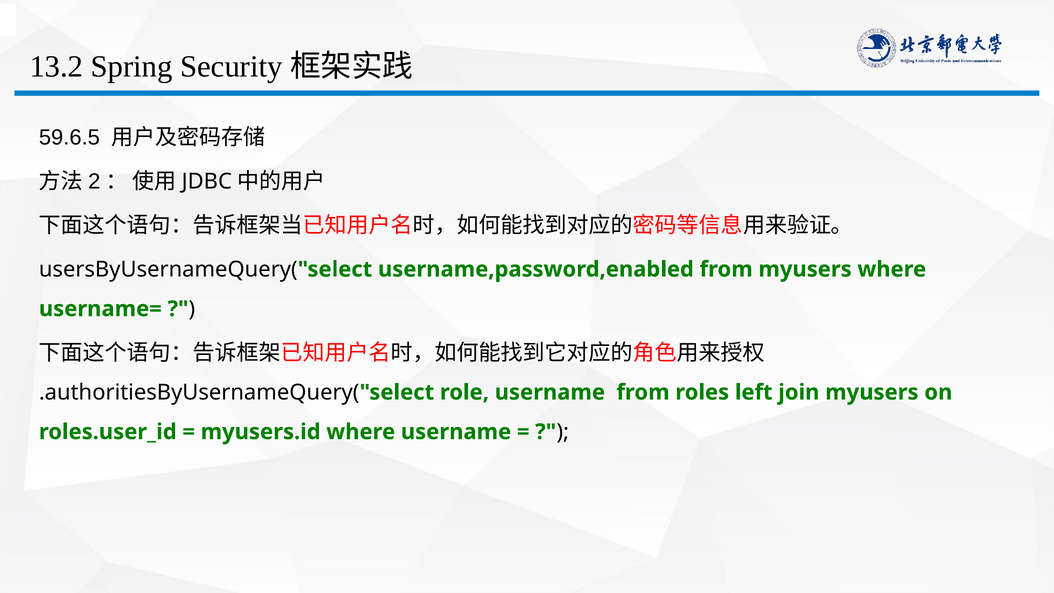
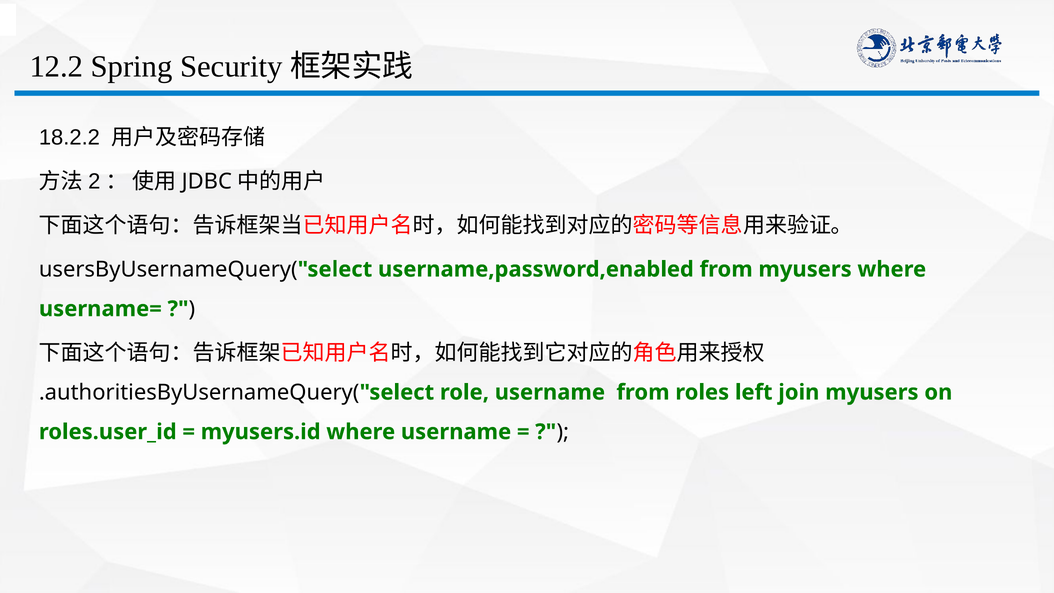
13.2: 13.2 -> 12.2 (56, 67)
59.6.5: 59.6.5 -> 18.2.2 (69, 138)
